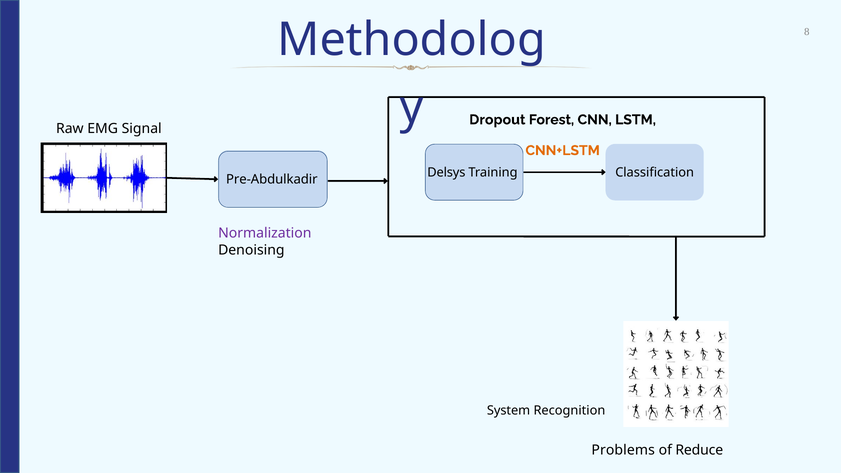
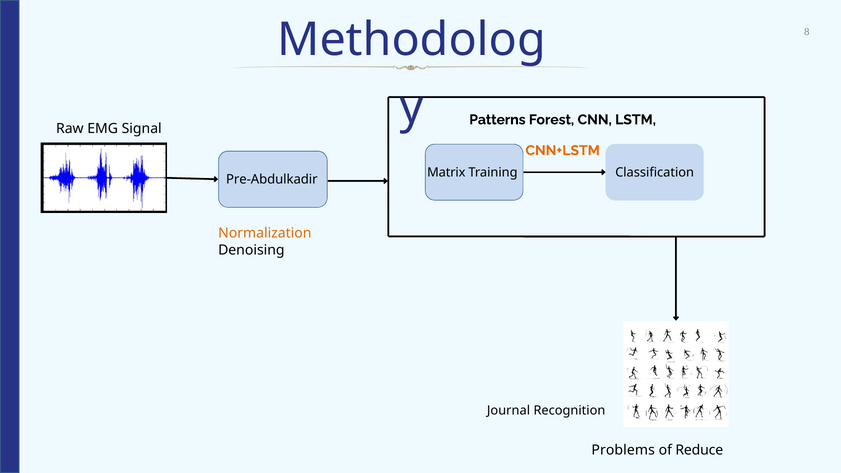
Dropout: Dropout -> Patterns (497, 120)
Delsys: Delsys -> Matrix (446, 173)
Normalization colour: purple -> orange (265, 233)
System: System -> Journal (509, 411)
